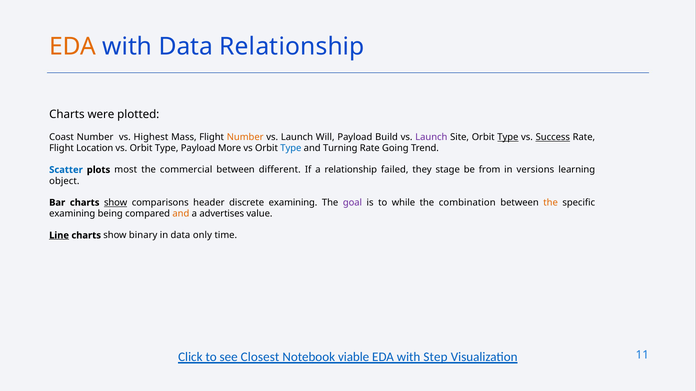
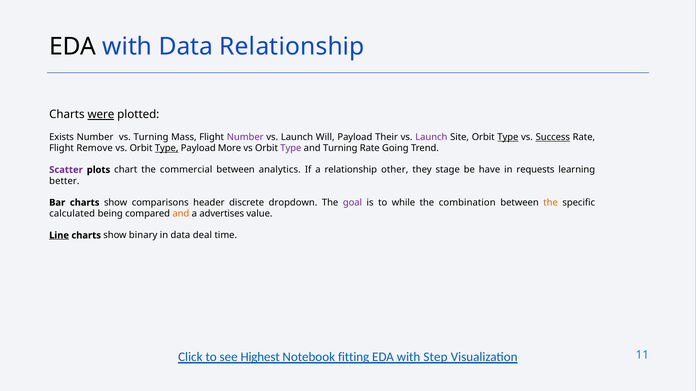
EDA colour: orange -> black (73, 46)
were underline: none -> present (101, 115)
Coast: Coast -> Exists (62, 137)
vs Highest: Highest -> Turning (151, 137)
Number colour: orange -> purple (245, 137)
Build: Build -> Their (387, 137)
Location: Location -> Remove (95, 149)
Type underline: none -> present (167, 149)
Type colour: blue -> purple (291, 149)
Scatter colour: blue -> purple (66, 170)
most: most -> chart (126, 170)
different: different -> analytics (280, 170)
failed: failed -> other (395, 170)
from: from -> have (490, 170)
versions: versions -> requests (535, 170)
object: object -> better (64, 181)
show underline: present -> none (116, 203)
discrete examining: examining -> dropdown (293, 203)
examining: examining -> calculated (72, 214)
only: only -> deal (202, 236)
Closest: Closest -> Highest (260, 357)
viable: viable -> fitting (354, 357)
